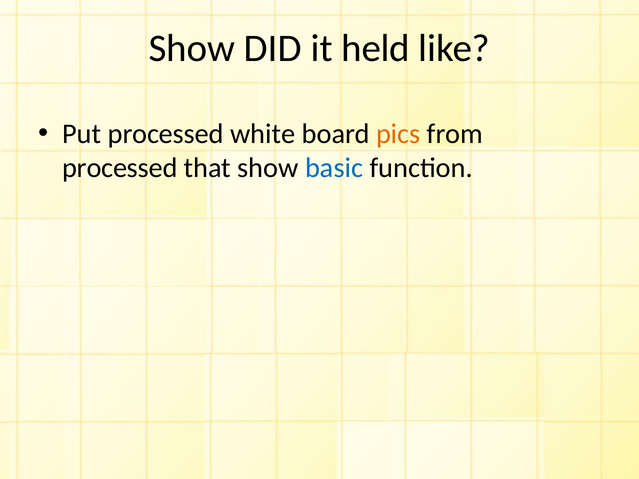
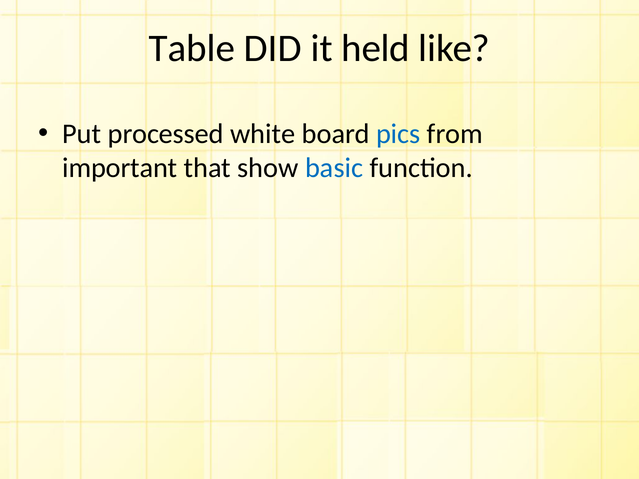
Show: Show -> Table (192, 48)
pics colour: orange -> blue (398, 134)
processed: processed -> important (120, 168)
